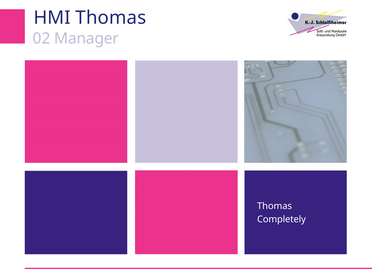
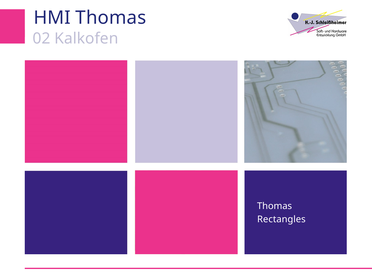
Manager: Manager -> Kalkofen (86, 39)
Completely: Completely -> Rectangles (281, 219)
